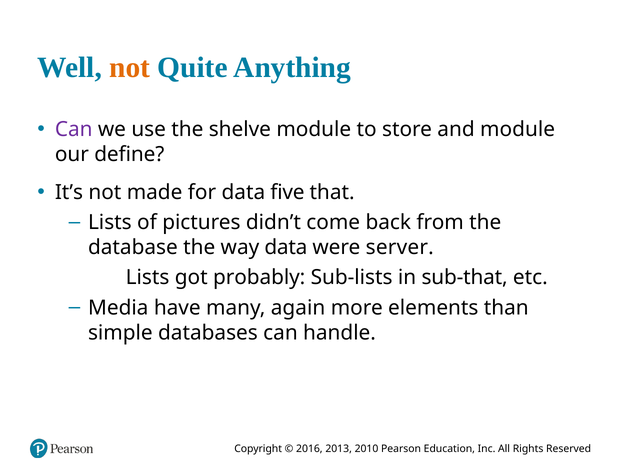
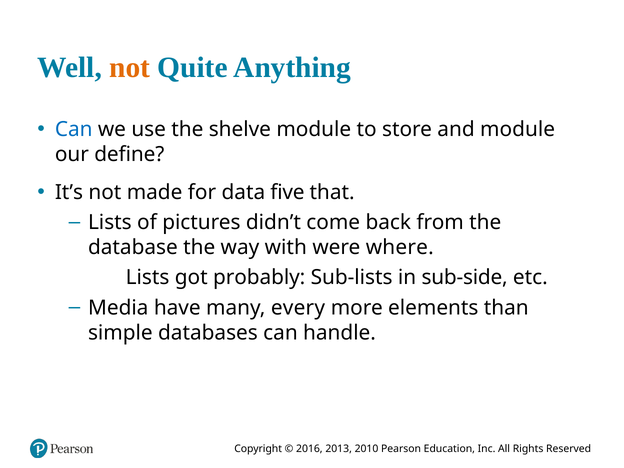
Can colour: purple -> blue (74, 129)
way data: data -> with (286, 247)
server: server -> where (400, 247)
sub-that: sub-that -> sub-side (465, 278)
again: again -> every (298, 308)
